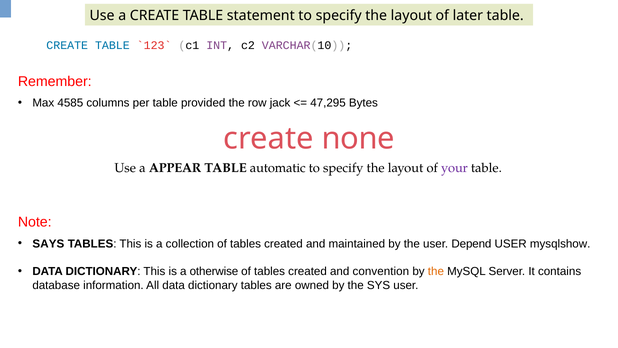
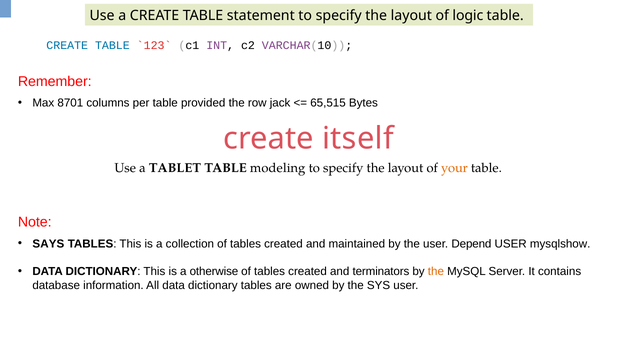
later: later -> logic (468, 16)
4585: 4585 -> 8701 (70, 103)
47,295: 47,295 -> 65,515 (328, 103)
none: none -> itself (358, 138)
APPEAR: APPEAR -> TABLET (175, 168)
automatic: automatic -> modeling (278, 168)
your colour: purple -> orange (454, 168)
convention: convention -> terminators (381, 271)
